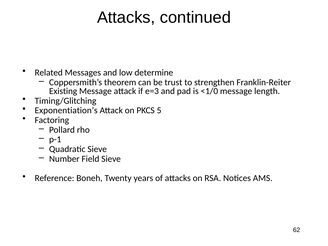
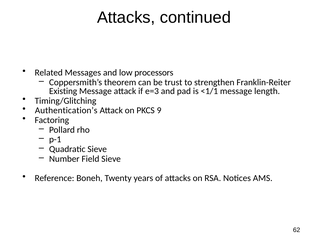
determine: determine -> processors (154, 73)
<1/0: <1/0 -> <1/1 (209, 91)
Exponentiation’s: Exponentiation’s -> Authentication’s (66, 110)
5: 5 -> 9 (159, 110)
